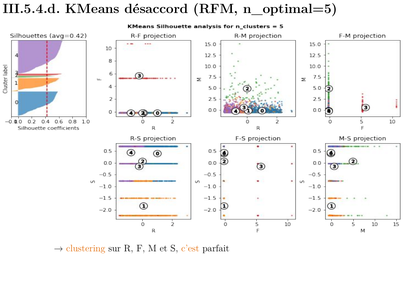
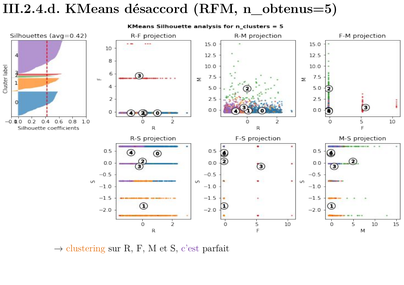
III.5.4.d: III.5.4.d -> III.2.4.d (31, 9)
n_optimal=5: n_optimal=5 -> n_obtenus=5 (290, 9)
c’est colour: orange -> purple (190, 249)
